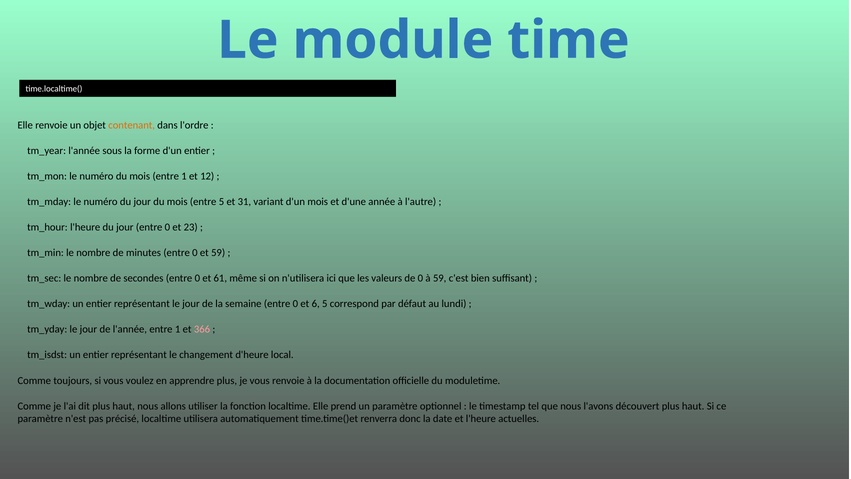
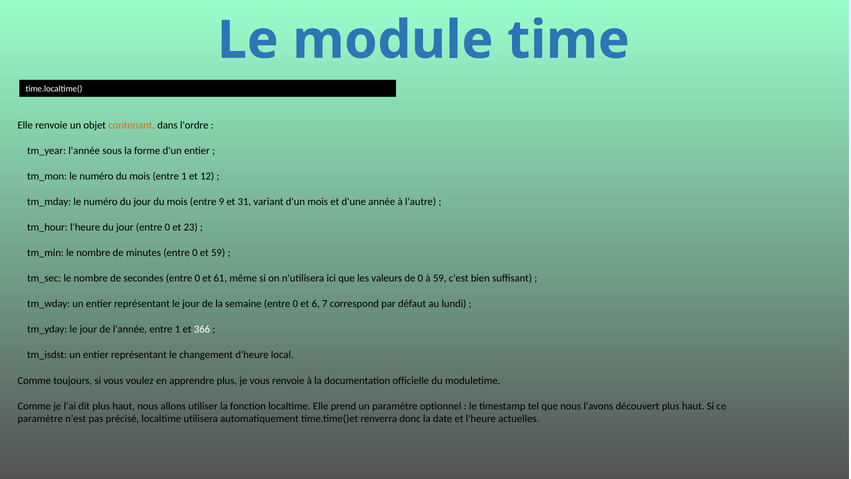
entre 5: 5 -> 9 (221, 202)
6 5: 5 -> 7 (325, 304)
366 colour: pink -> white (202, 329)
